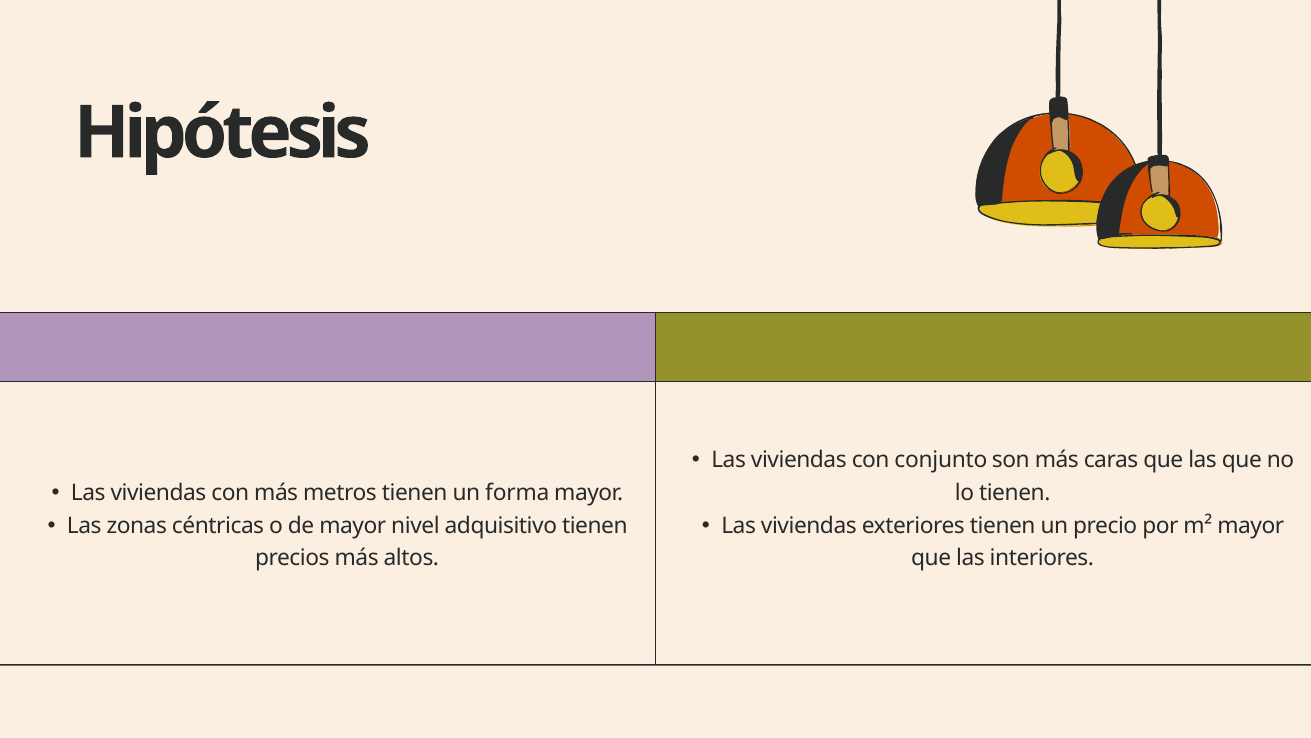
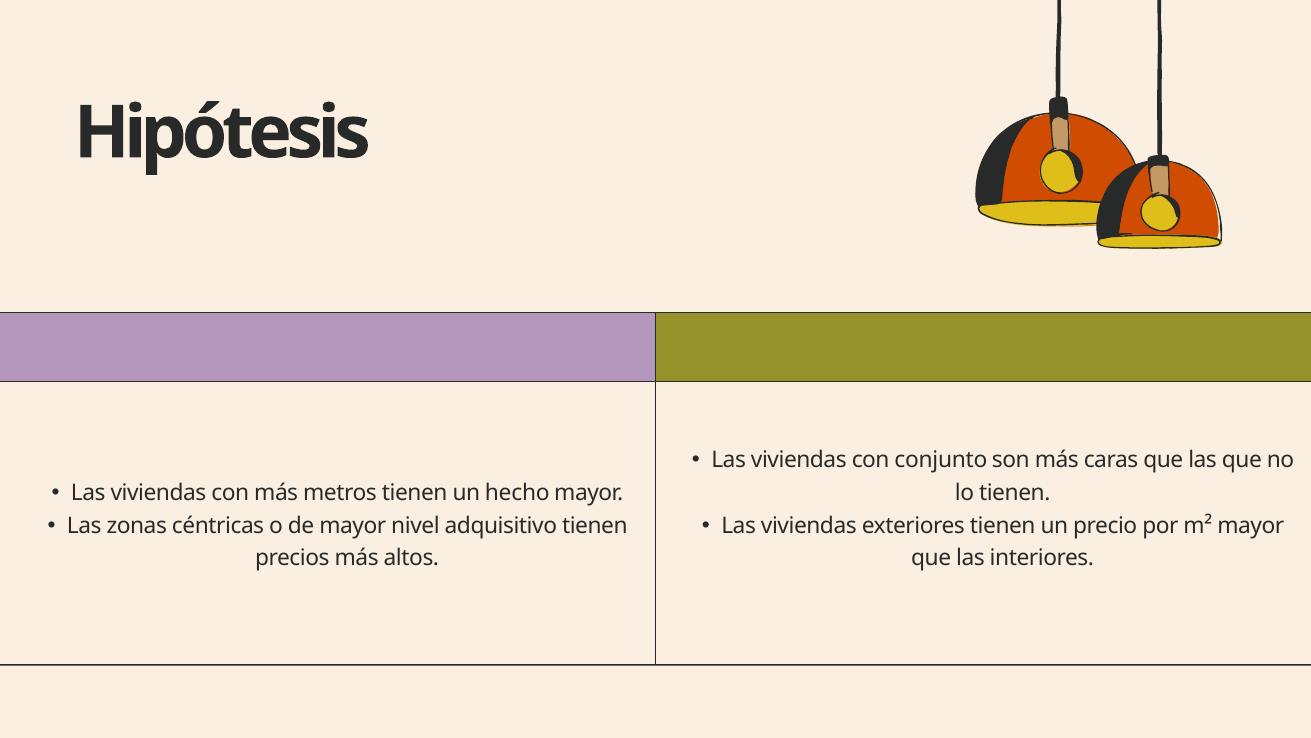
forma: forma -> hecho (517, 492)
